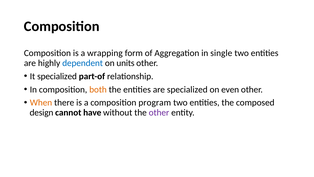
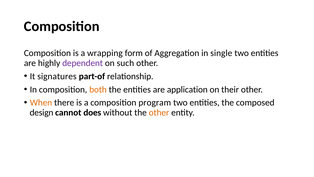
dependent colour: blue -> purple (83, 63)
units: units -> such (125, 63)
It specialized: specialized -> signatures (57, 76)
are specialized: specialized -> application (187, 89)
even: even -> their (230, 89)
have: have -> does (92, 112)
other colour: purple -> orange (159, 112)
